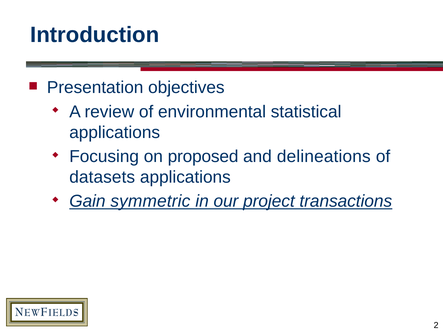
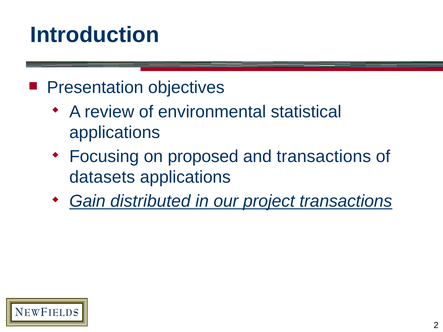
and delineations: delineations -> transactions (324, 157)
symmetric: symmetric -> distributed (150, 201)
